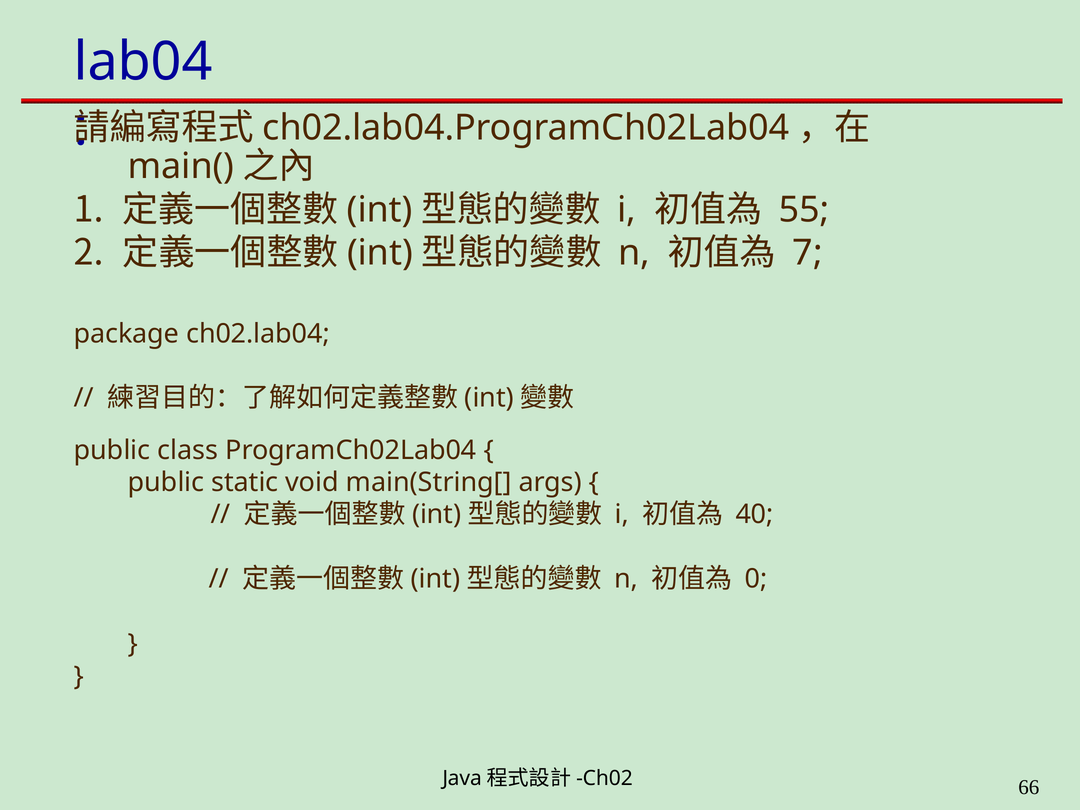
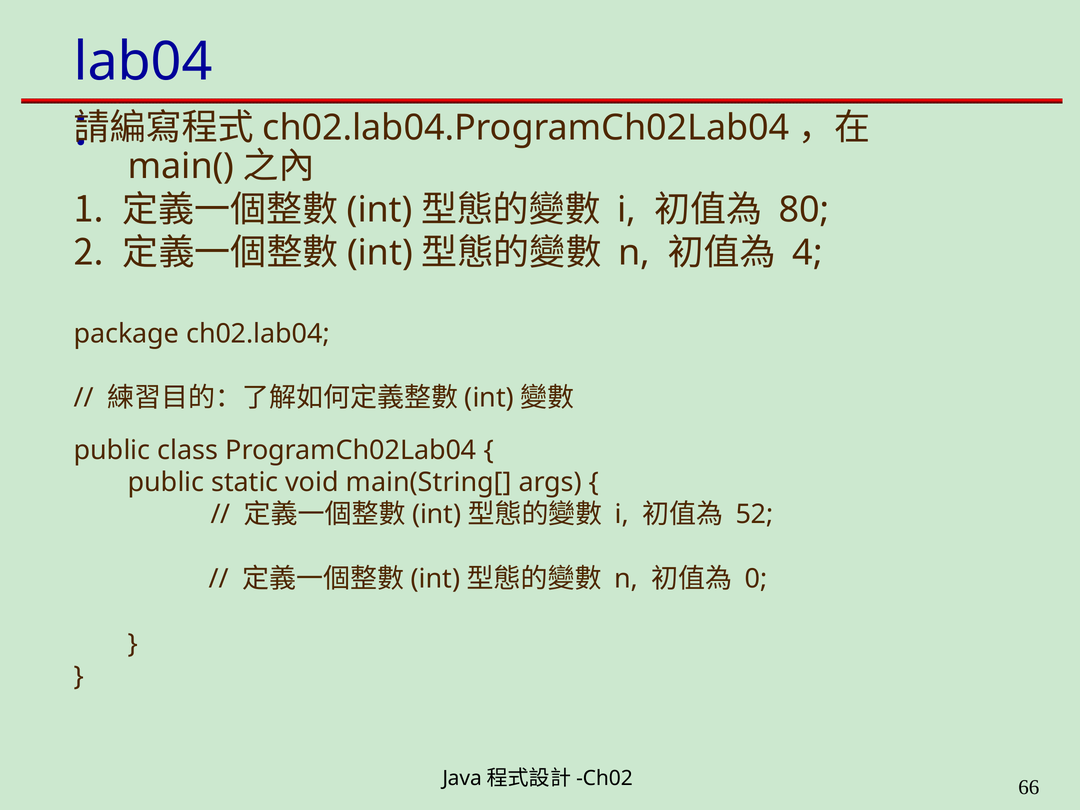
55: 55 -> 80 (804, 210)
7: 7 -> 4 (808, 253)
40: 40 -> 52 (755, 514)
